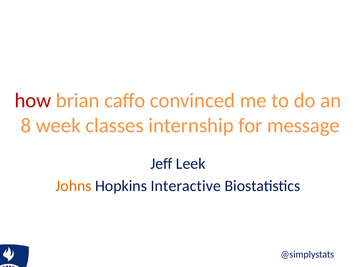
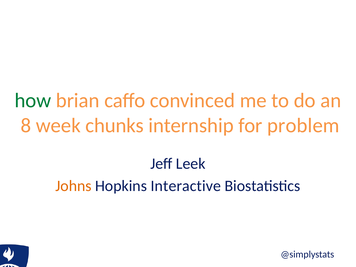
how colour: red -> green (33, 101)
classes: classes -> chunks (115, 125)
message: message -> problem (303, 125)
